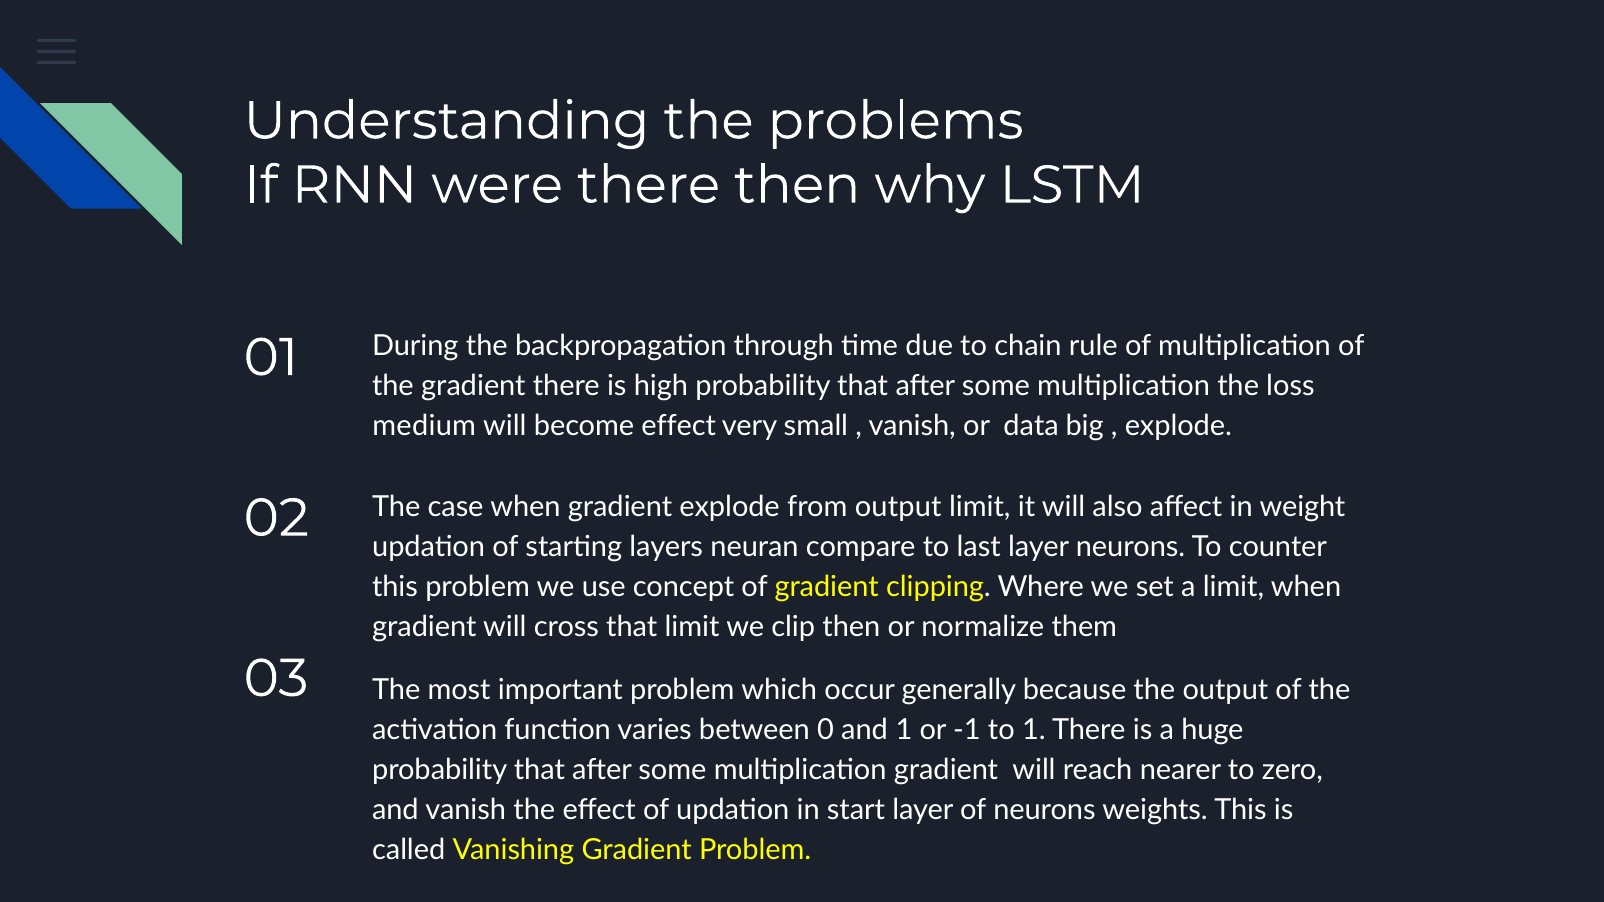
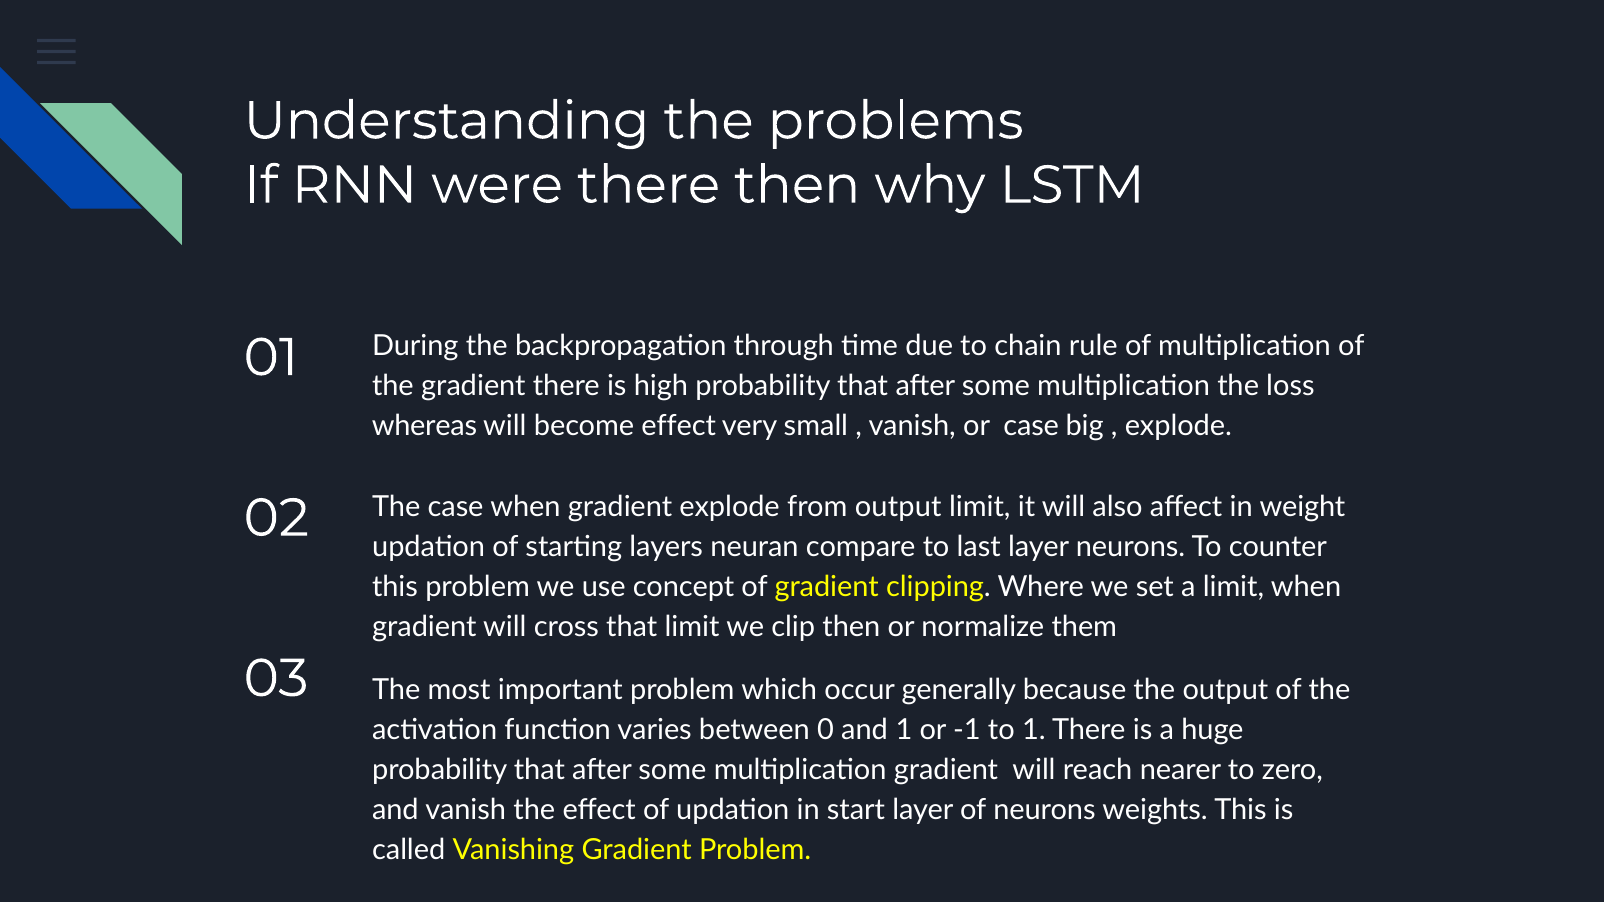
medium: medium -> whereas (424, 426)
or data: data -> case (1031, 426)
